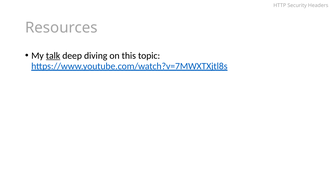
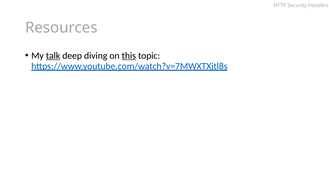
this underline: none -> present (129, 56)
